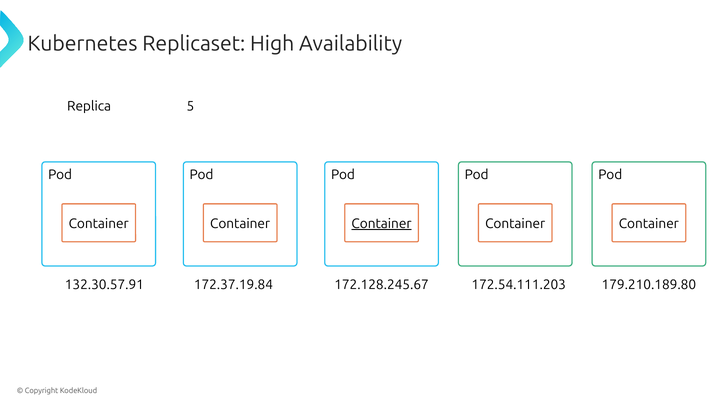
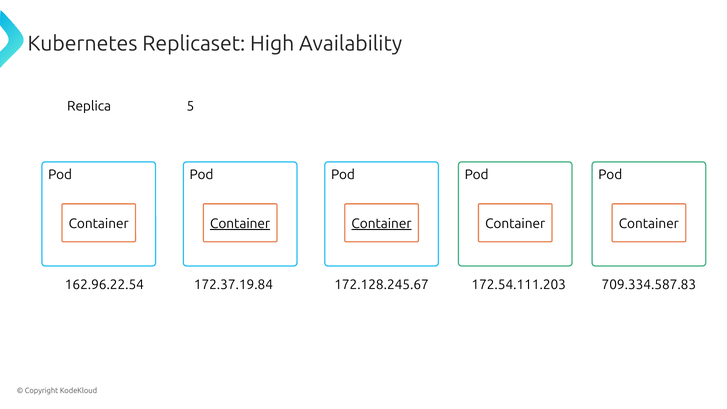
Container underline: none -> present (240, 224)
132.30.57.91: 132.30.57.91 -> 162.96.22.54 (104, 284)
179.210.189.80: 179.210.189.80 -> 709.334.587.83 (649, 284)
